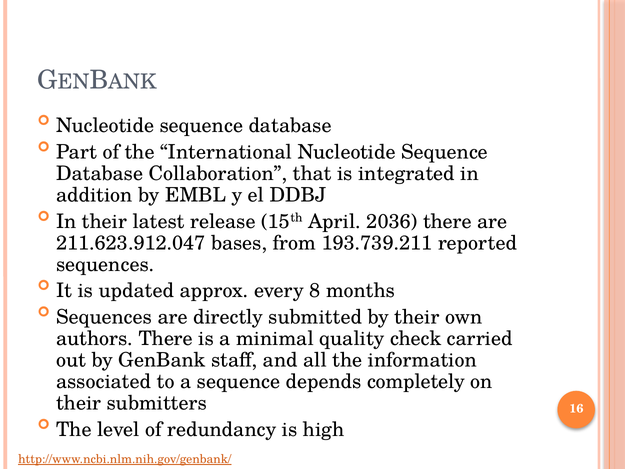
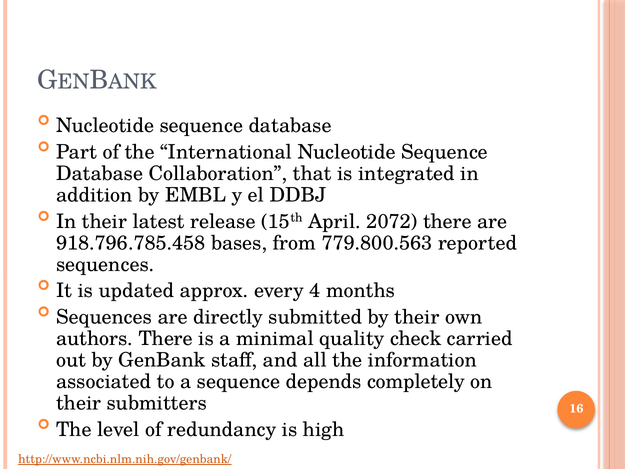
2036: 2036 -> 2072 (392, 221)
211.623.912.047: 211.623.912.047 -> 918.796.785.458 (131, 243)
193.739.211: 193.739.211 -> 779.800.563 (377, 243)
8: 8 -> 4 (315, 291)
